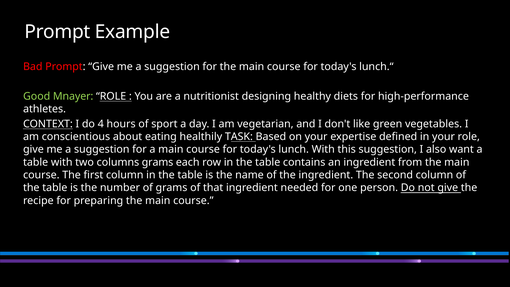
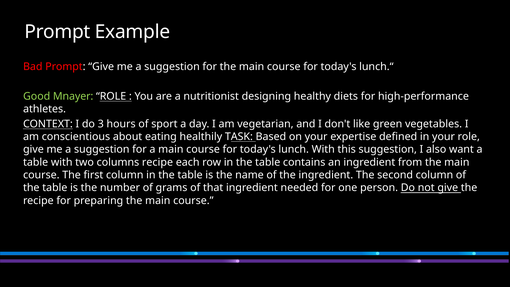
4: 4 -> 3 (101, 124)
columns grams: grams -> recipe (157, 162)
